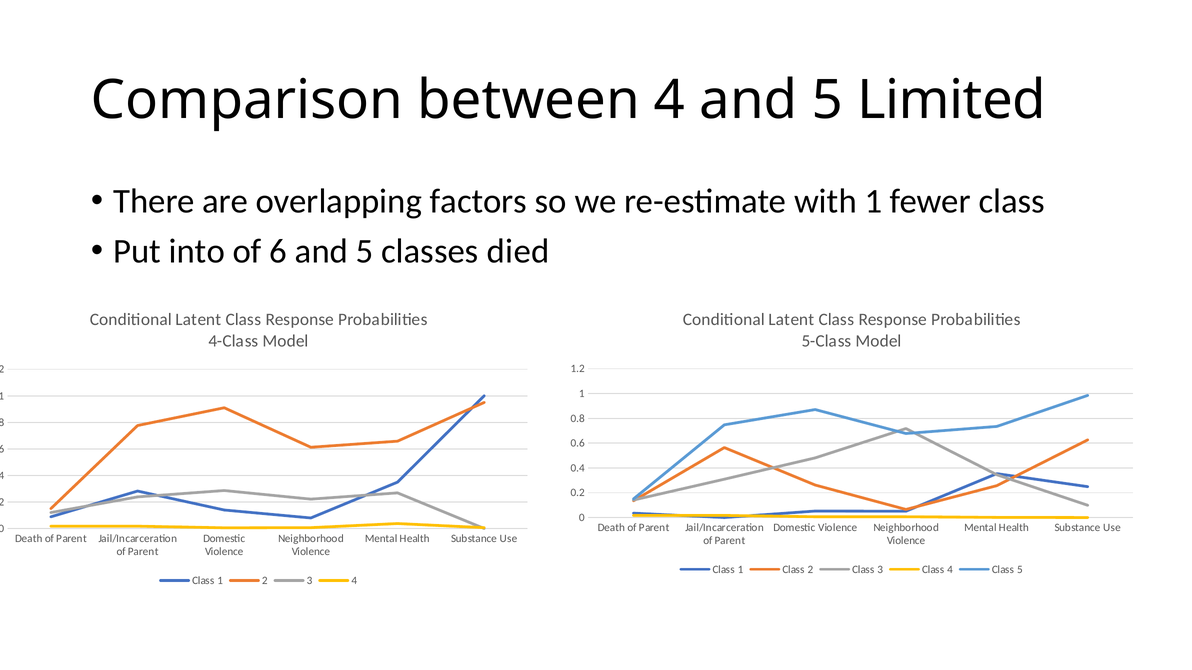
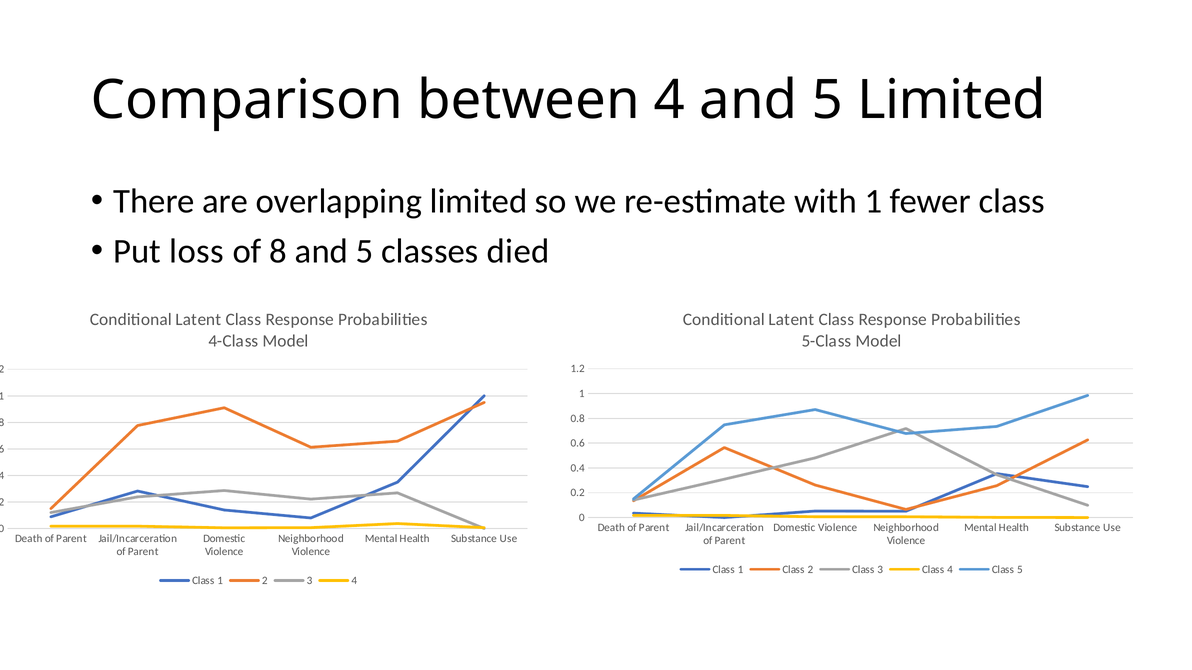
overlapping factors: factors -> limited (479, 202)
into: into -> loss (197, 252)
6: 6 -> 8 (278, 252)
